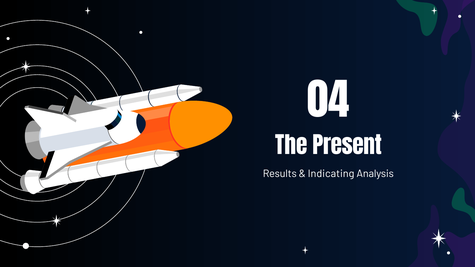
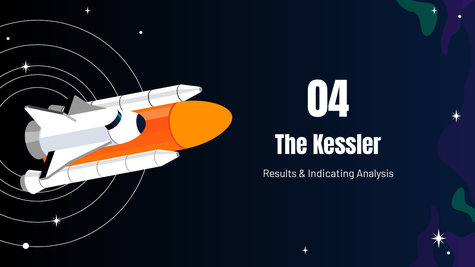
Present: Present -> Kessler (347, 147)
